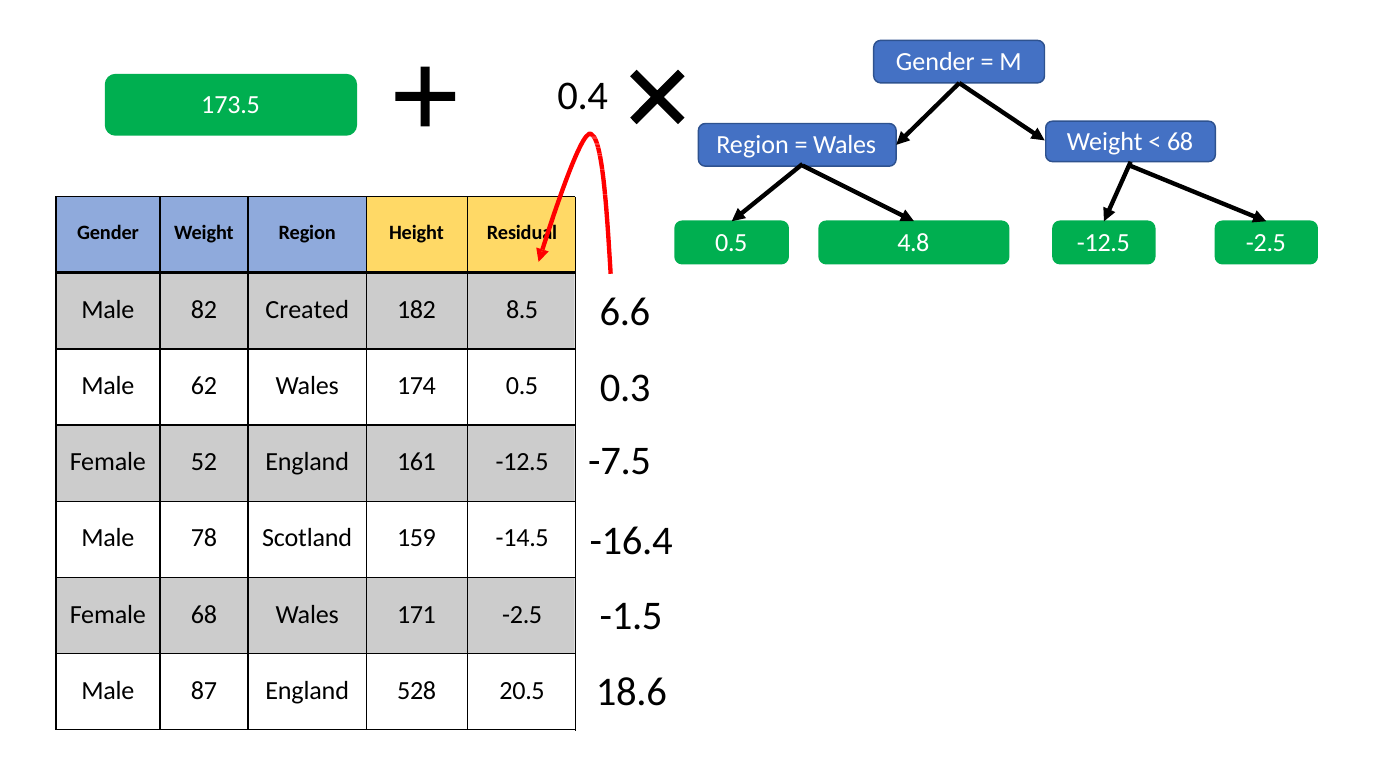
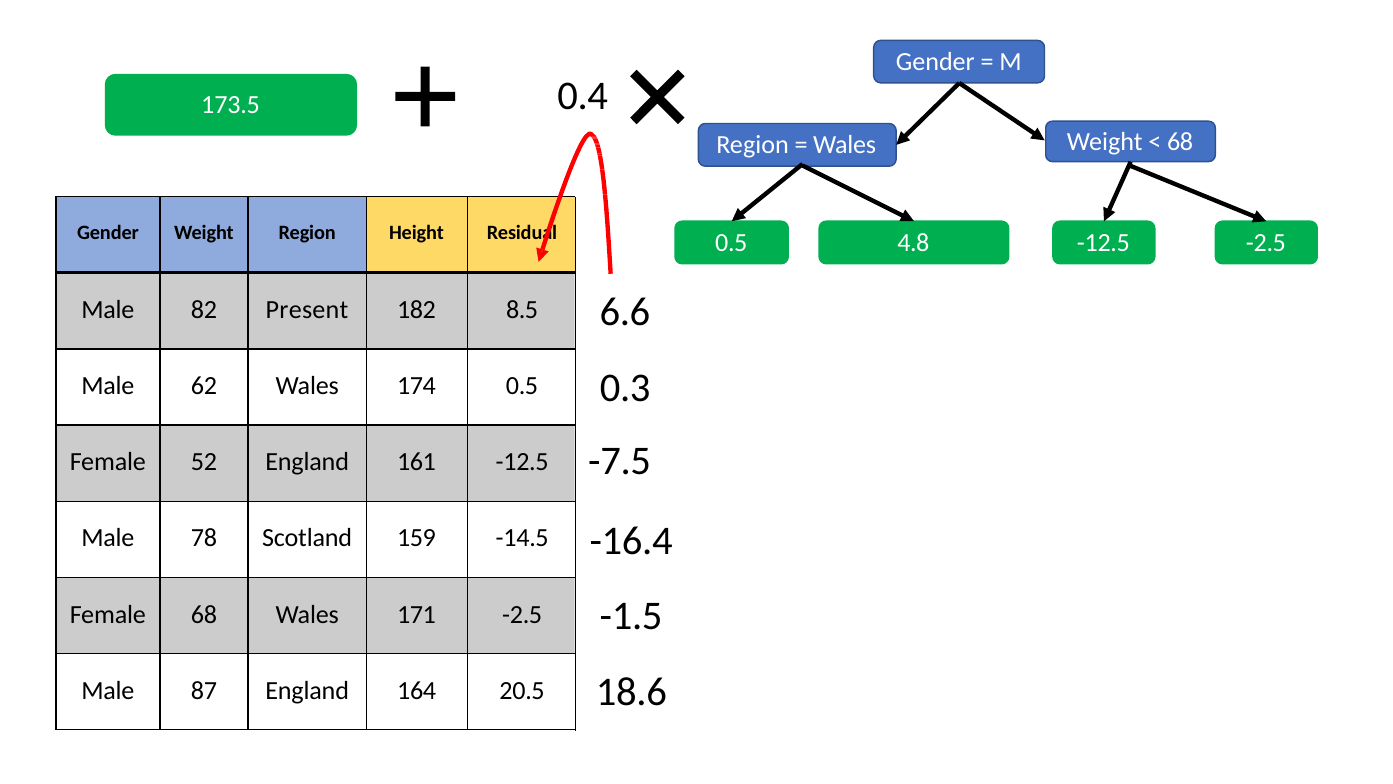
Created: Created -> Present (307, 310)
528: 528 -> 164 (417, 690)
